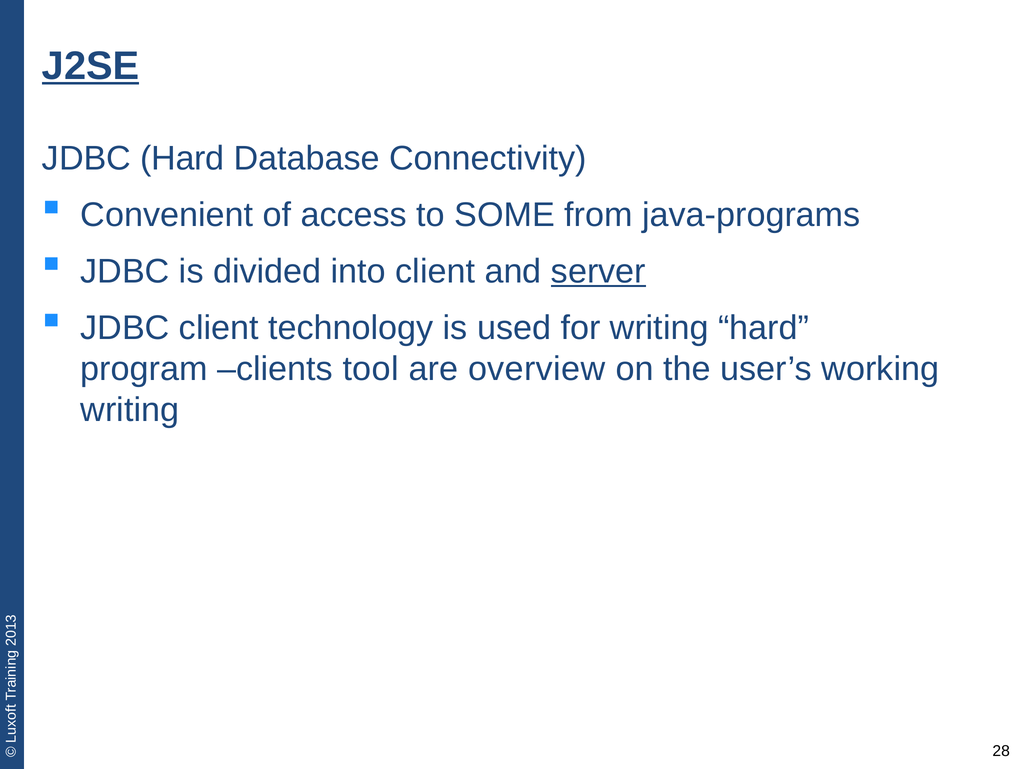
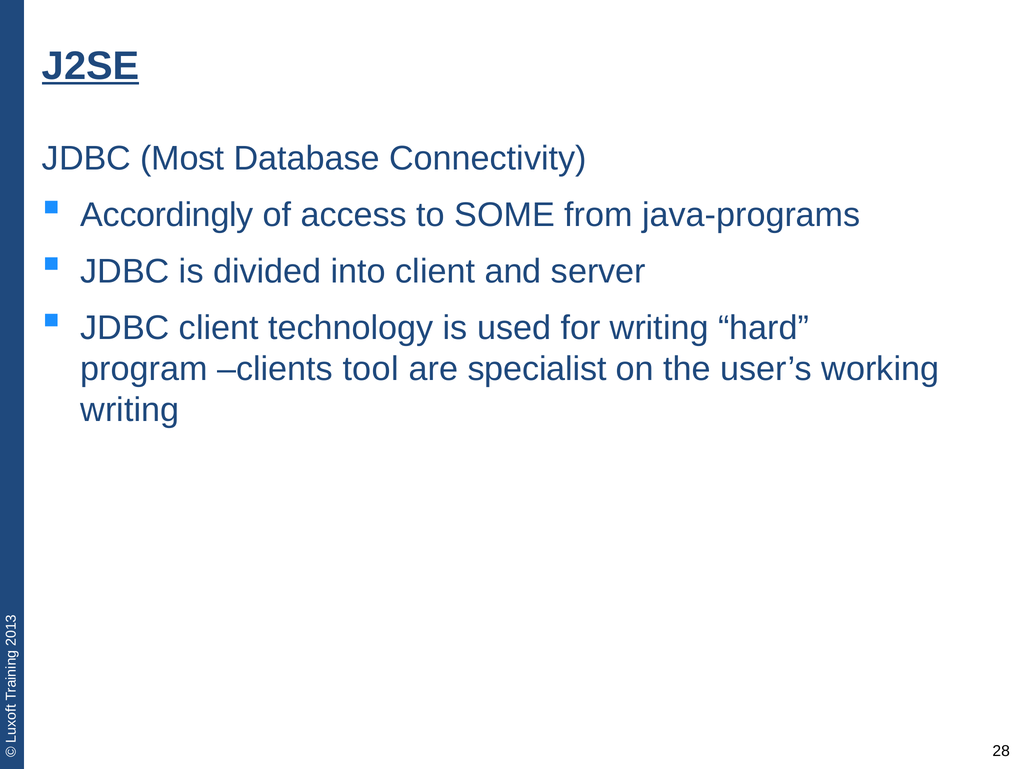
JDBC Hard: Hard -> Most (182, 159)
Convenient: Convenient -> Accordingly (167, 215)
server underline: present -> none (598, 271)
overview: overview -> specialist (537, 369)
